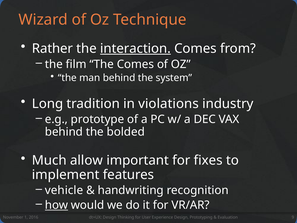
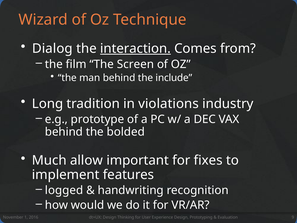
Rather: Rather -> Dialog (52, 48)
The Comes: Comes -> Screen (135, 64)
system: system -> include (174, 78)
vehicle: vehicle -> logged (64, 190)
how underline: present -> none (56, 205)
